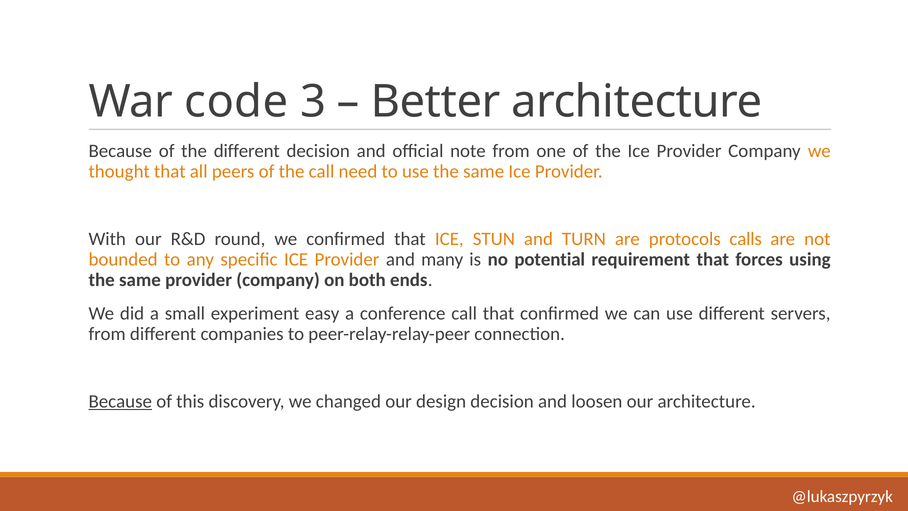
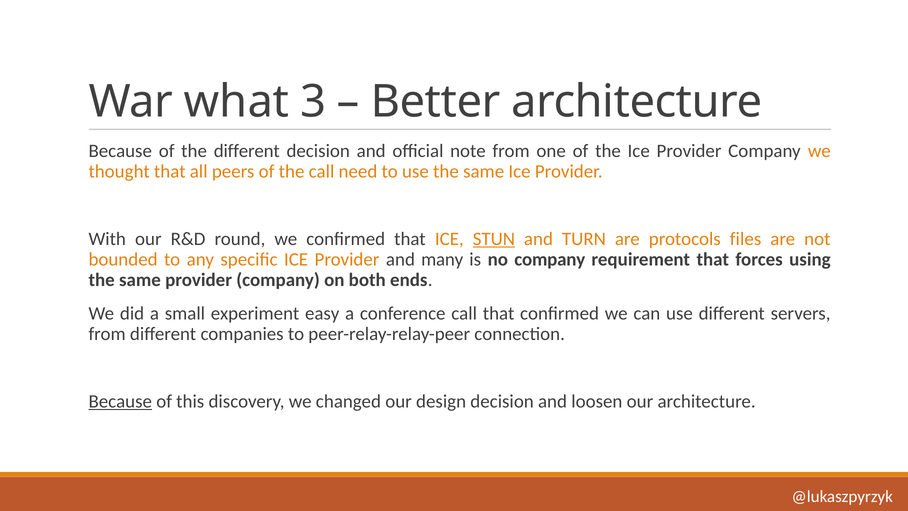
code: code -> what (237, 102)
STUN underline: none -> present (494, 239)
calls: calls -> files (746, 239)
no potential: potential -> company (550, 259)
